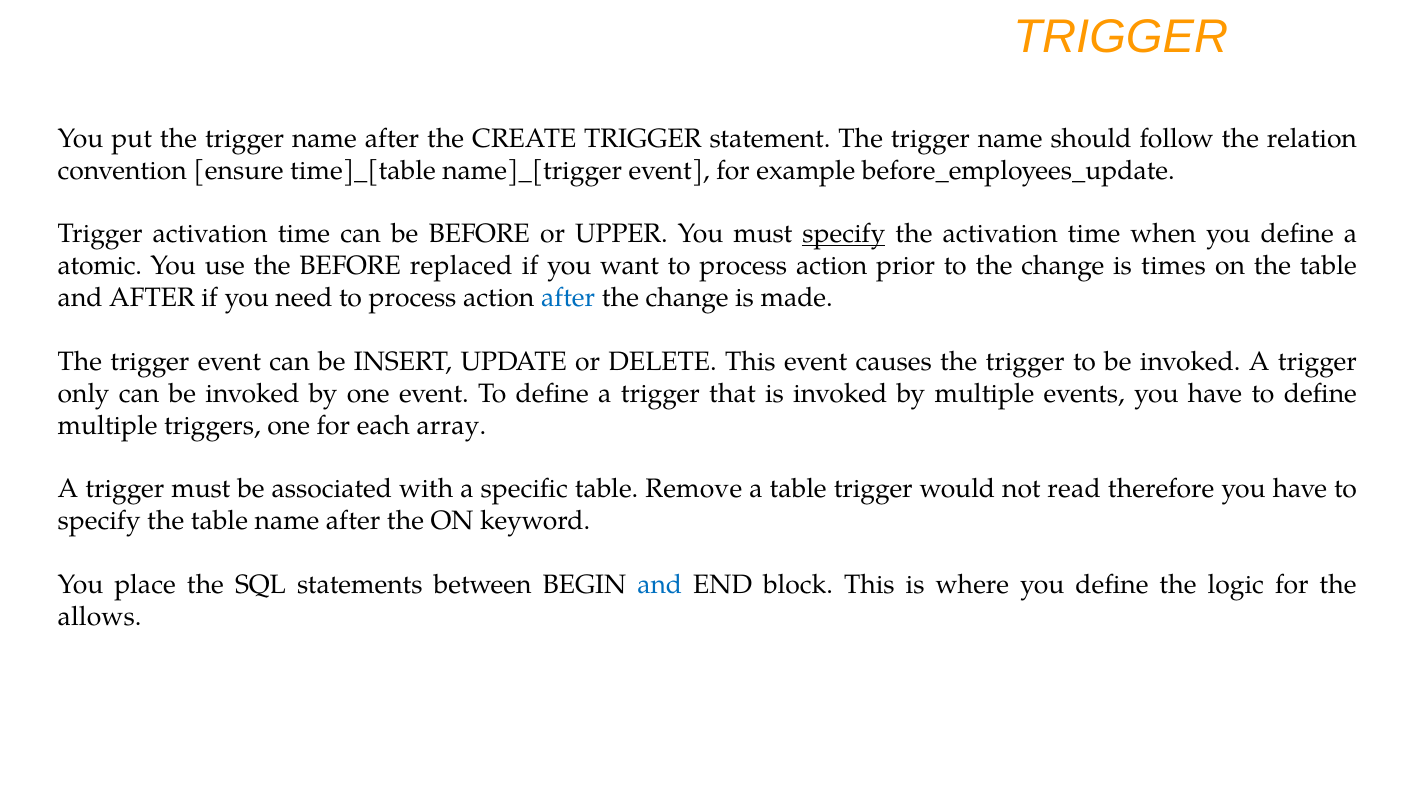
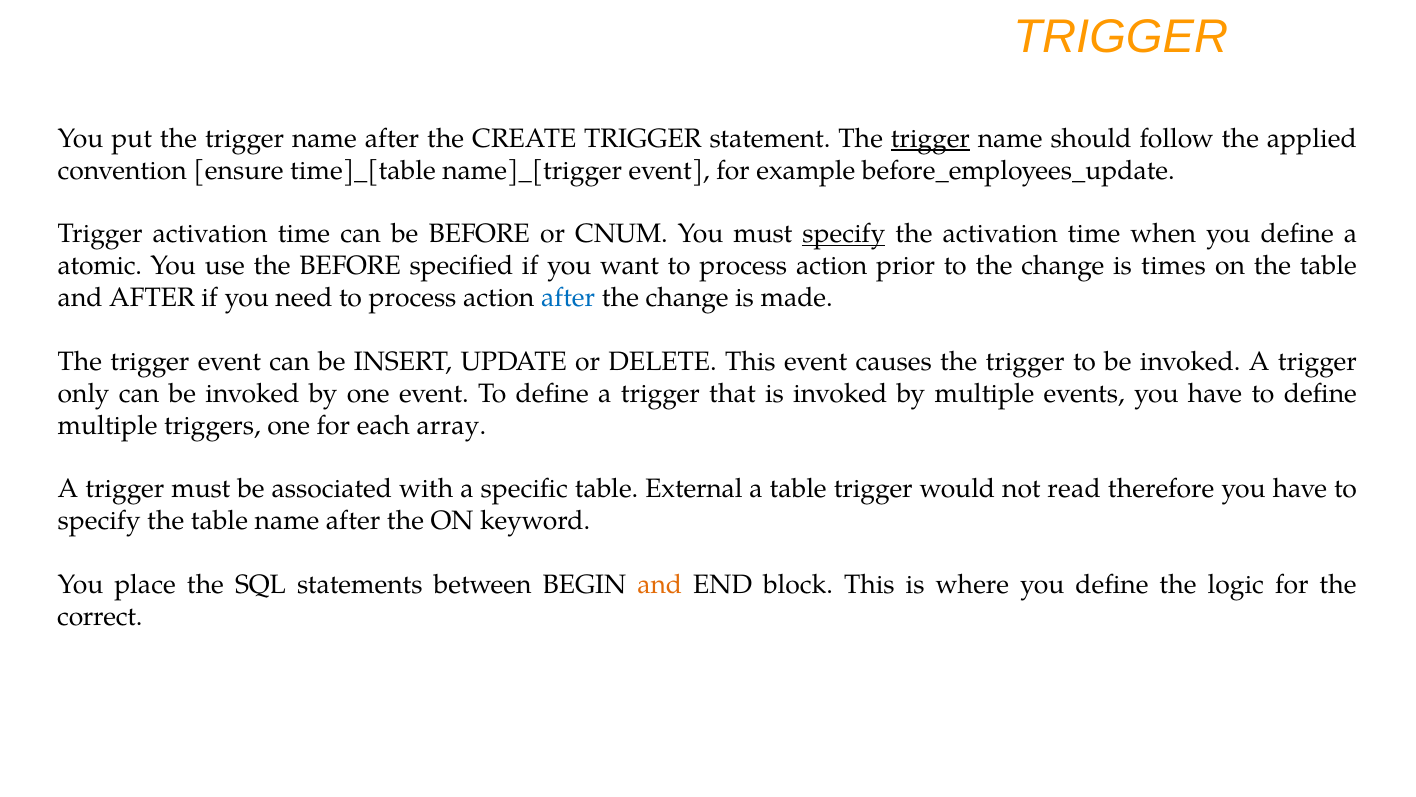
trigger underline: none -> present (930, 138)
relation: relation -> applied (1312, 138)
UPPER: UPPER -> CNUM (621, 234)
replaced: replaced -> specified (461, 266)
Remove: Remove -> External (694, 489)
and colour: blue -> orange (660, 584)
allows: allows -> correct (100, 616)
